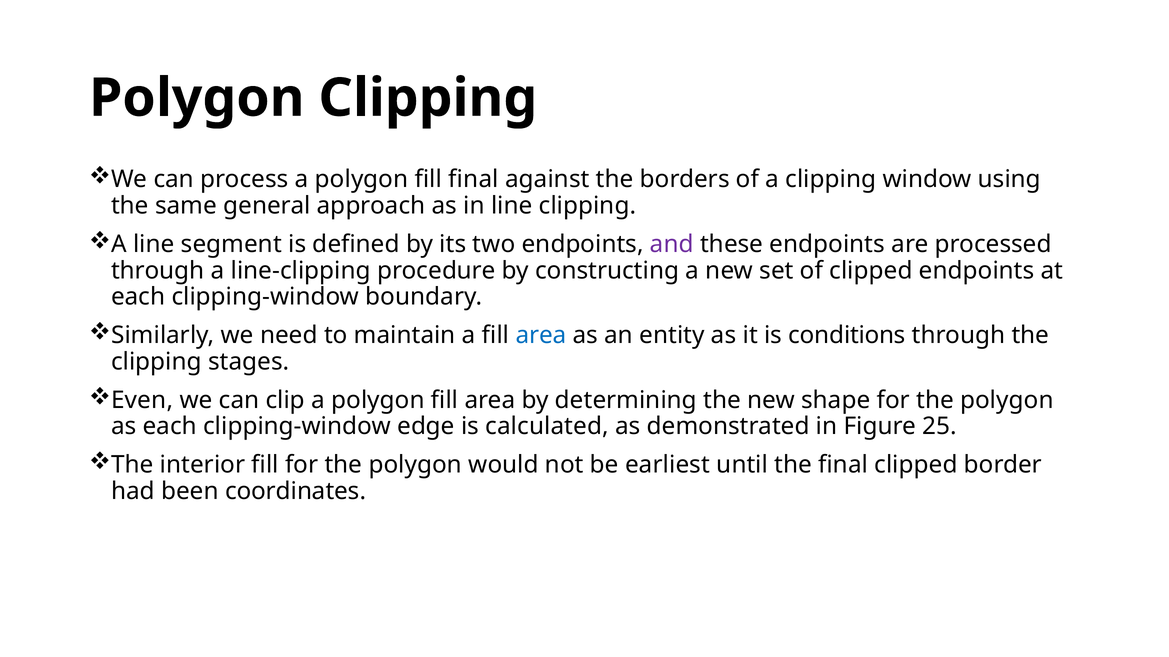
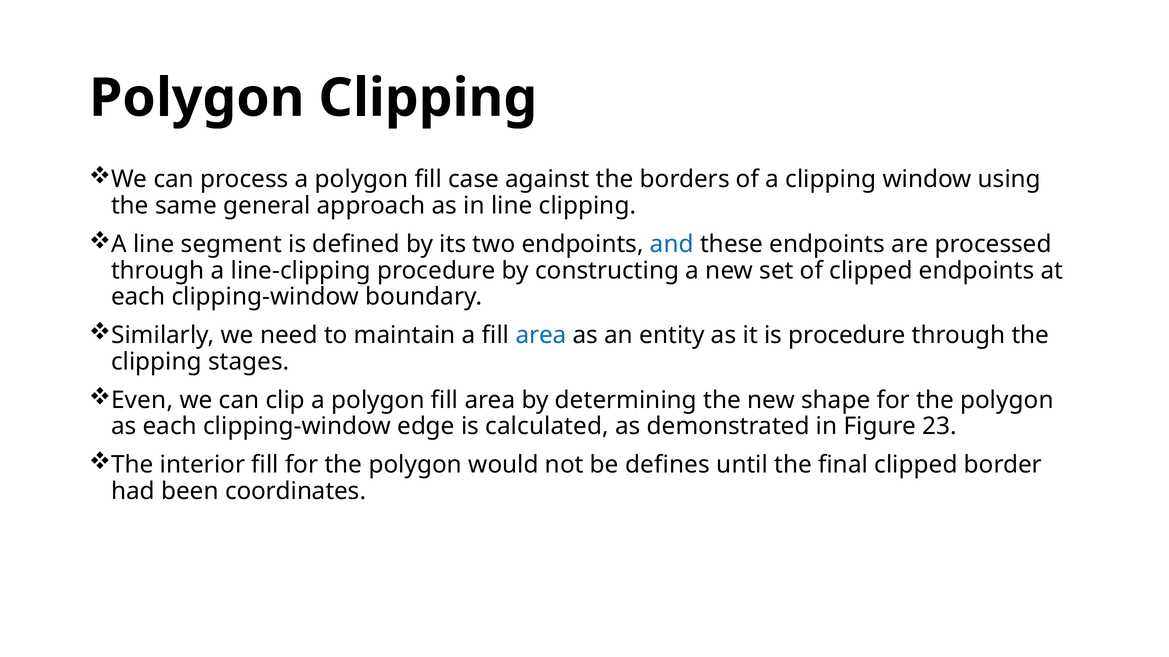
fill final: final -> case (474, 180)
and colour: purple -> blue (672, 244)
is conditions: conditions -> procedure (847, 336)
25: 25 -> 23 (940, 427)
earliest: earliest -> defines (667, 465)
